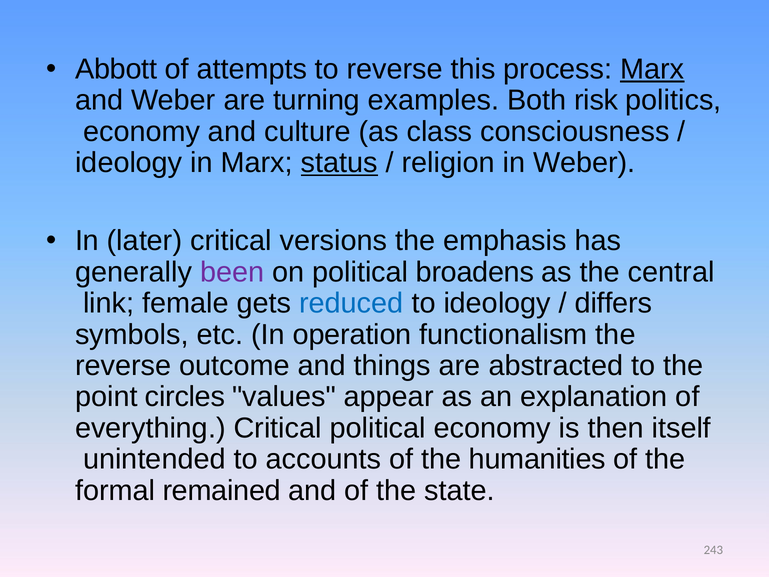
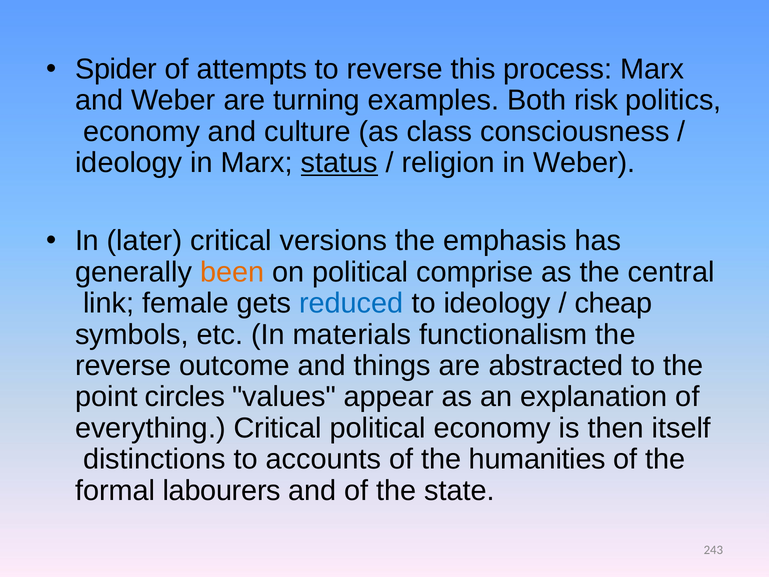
Abbott: Abbott -> Spider (116, 69)
Marx underline: present -> none (652, 69)
been colour: purple -> orange (232, 272)
broadens: broadens -> comprise (475, 272)
differs: differs -> cheap (613, 303)
operation: operation -> materials (352, 334)
unintended: unintended -> distinctions (154, 459)
remained: remained -> labourers (222, 490)
